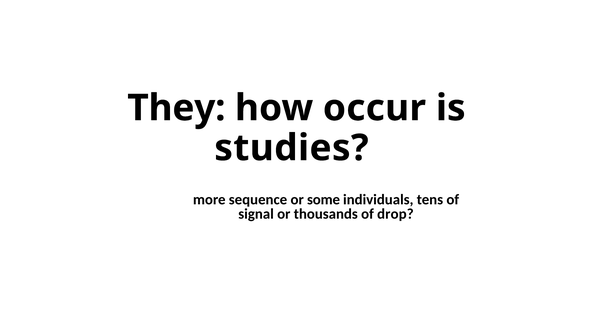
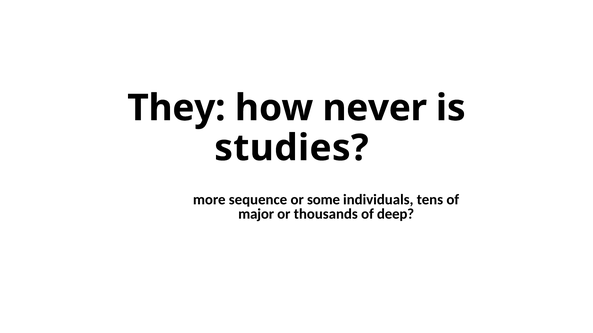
occur: occur -> never (375, 108)
signal: signal -> major (256, 214)
drop: drop -> deep (396, 214)
